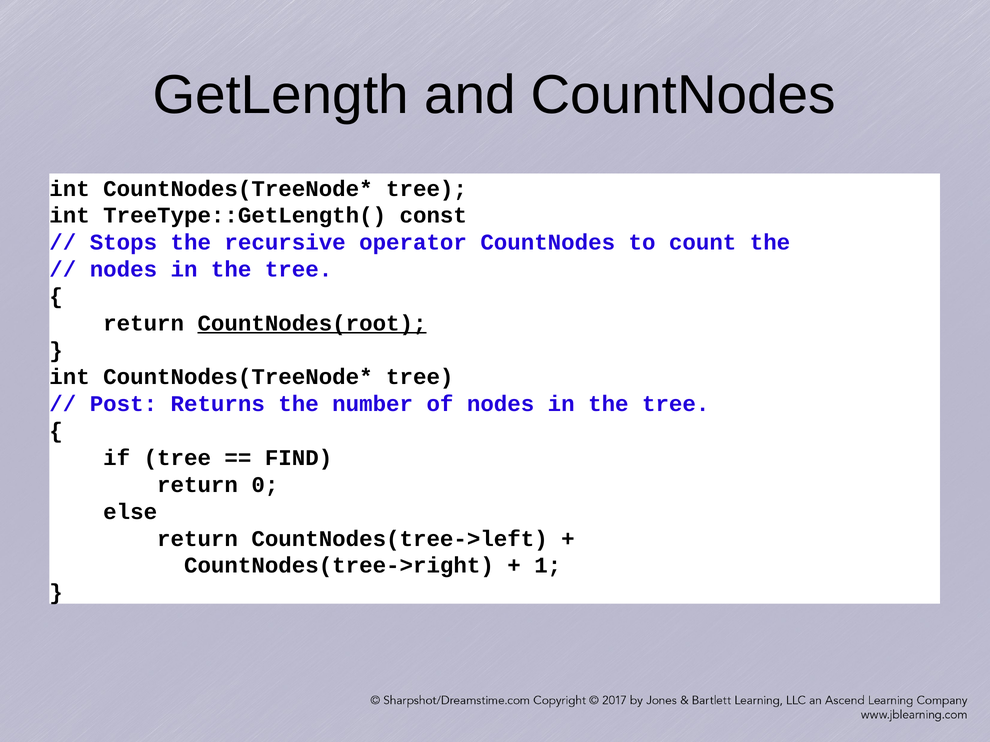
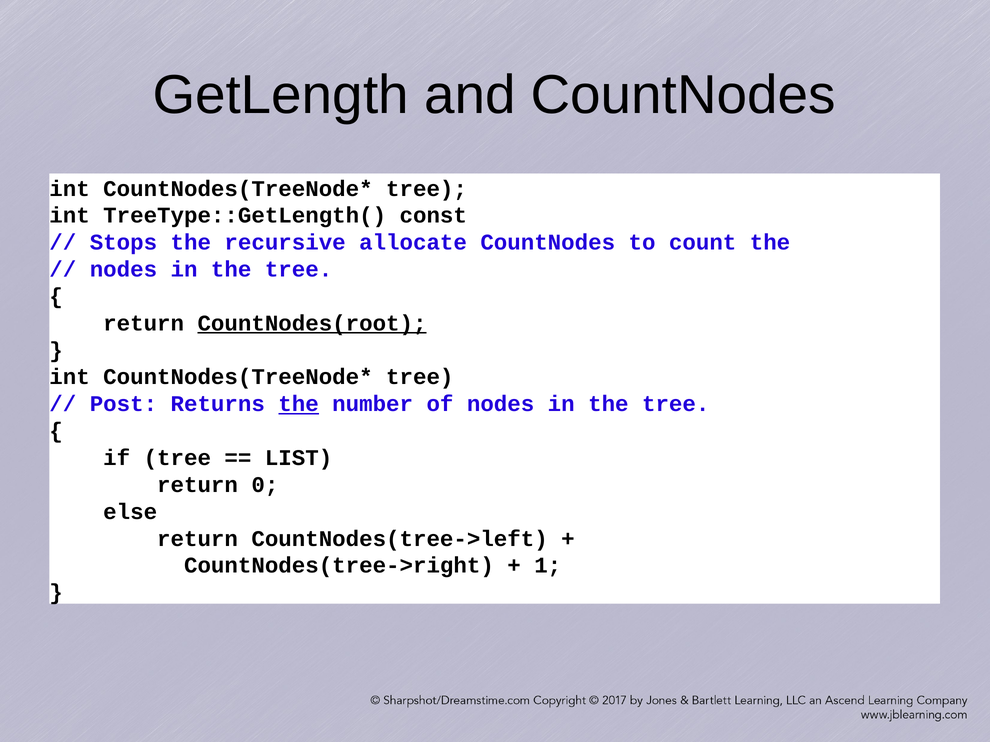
operator: operator -> allocate (413, 243)
the underline: none -> present (299, 404)
FIND: FIND -> LIST (299, 458)
